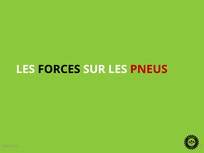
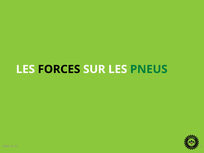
PNEUS colour: red -> green (149, 69)
